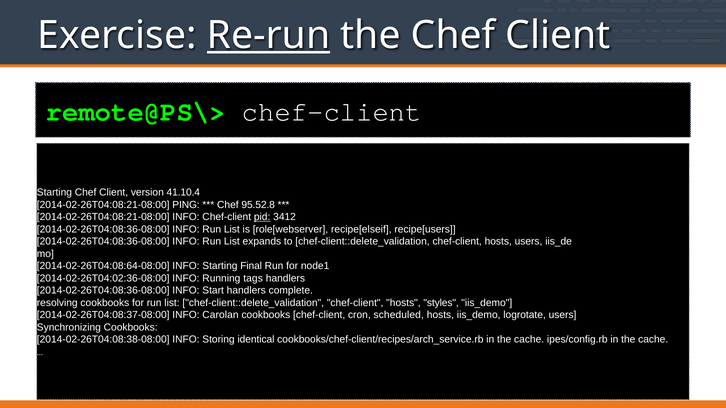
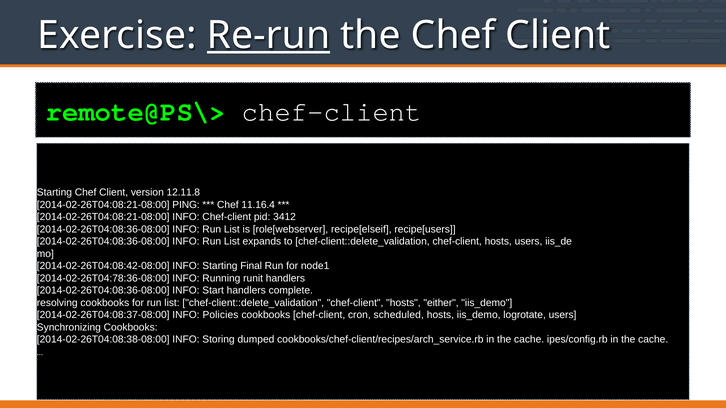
41.10.4: 41.10.4 -> 12.11.8 (183, 193)
95.52.8: 95.52.8 -> 11.16.4 (258, 205)
pid underline: present -> none (262, 217)
2014-02-26T04:08:64-08:00: 2014-02-26T04:08:64-08:00 -> 2014-02-26T04:08:42-08:00 (103, 266)
2014-02-26T04:02:36-08:00: 2014-02-26T04:02:36-08:00 -> 2014-02-26T04:78:36-08:00 (103, 278)
tags: tags -> runit (253, 278)
styles: styles -> either (441, 303)
Carolan: Carolan -> Policies (220, 315)
identical: identical -> dumped (256, 340)
